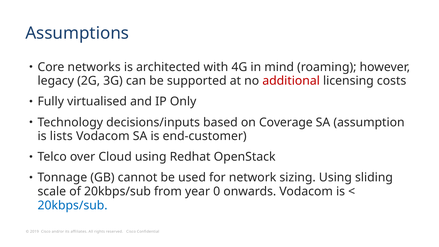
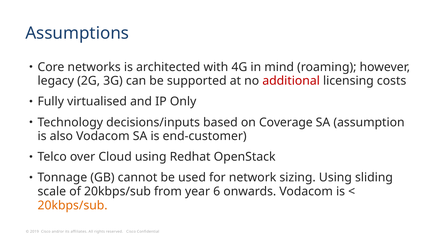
lists: lists -> also (61, 136)
0: 0 -> 6 (217, 191)
20kbps/sub colour: blue -> orange (73, 205)
